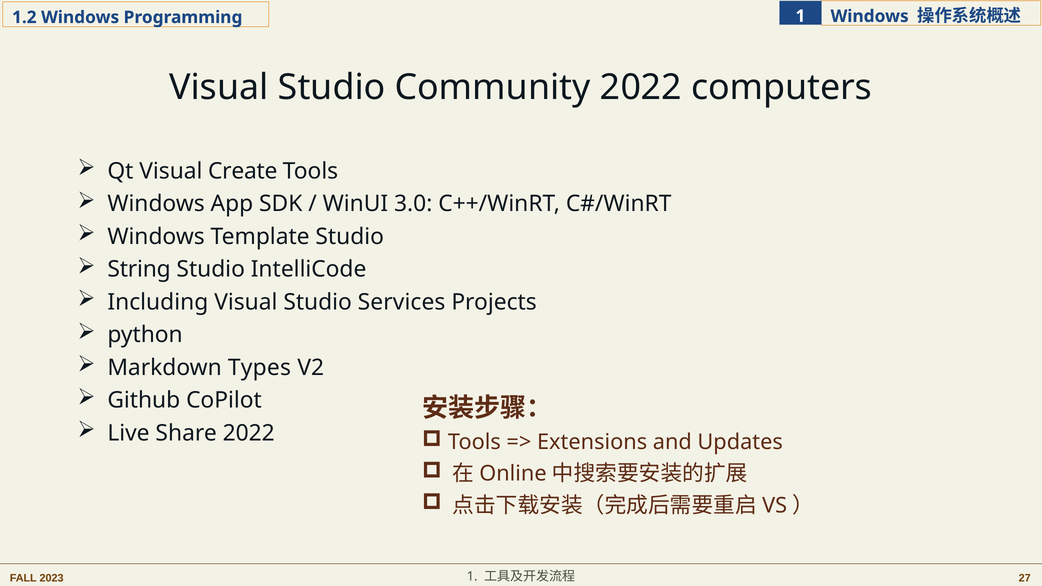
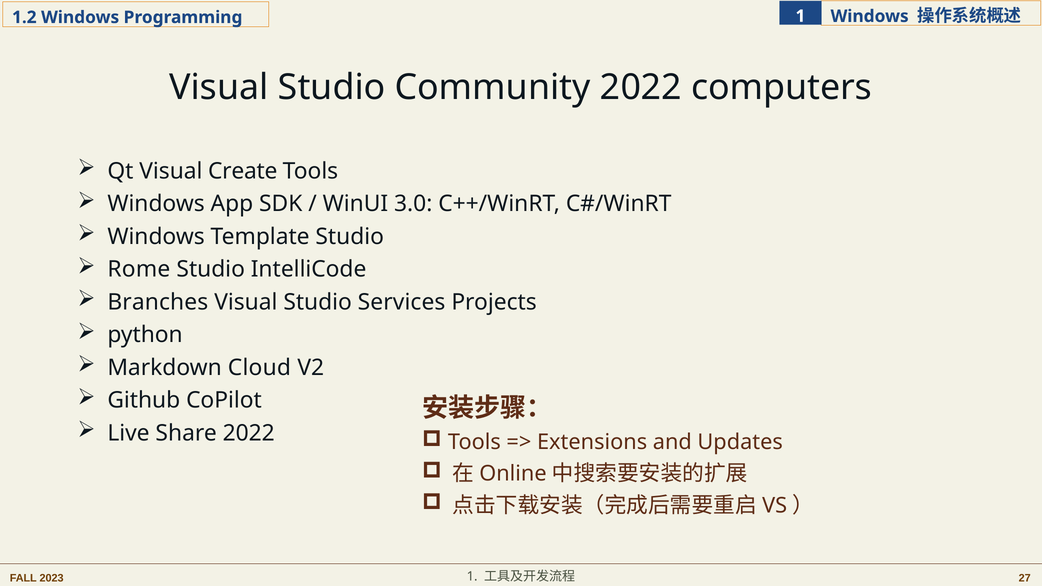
String: String -> Rome (139, 269)
Including: Including -> Branches (158, 302)
Types: Types -> Cloud (259, 368)
